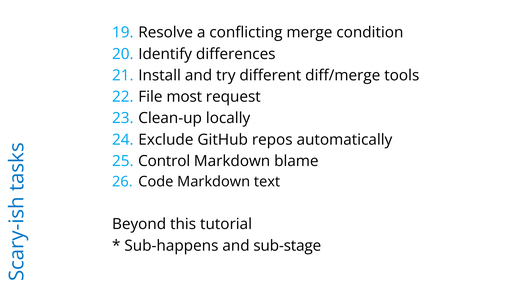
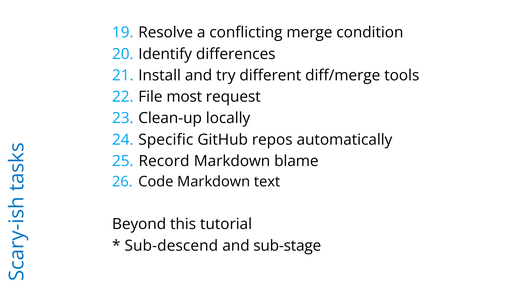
Exclude: Exclude -> Specific (166, 140)
Control: Control -> Record (164, 161)
Sub-happens: Sub-happens -> Sub-descend (171, 246)
